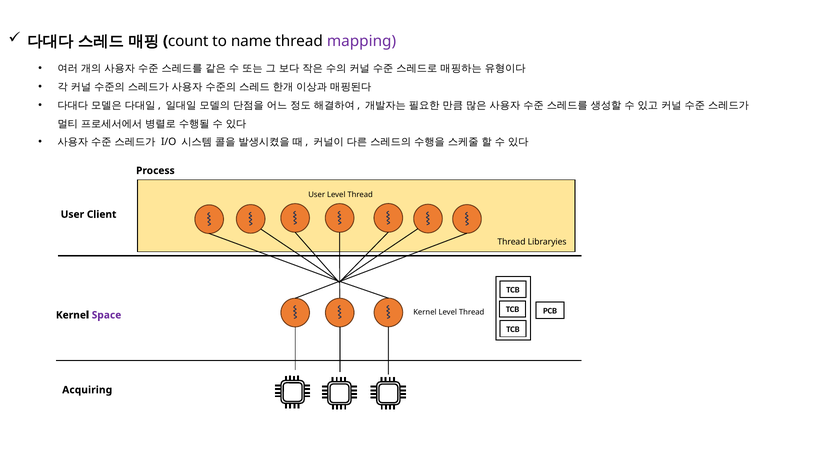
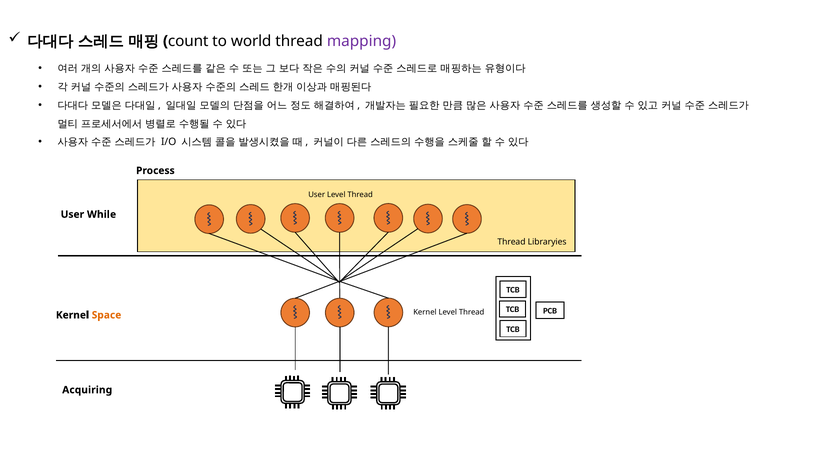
name: name -> world (251, 41)
Client: Client -> While (102, 214)
Space colour: purple -> orange (106, 315)
